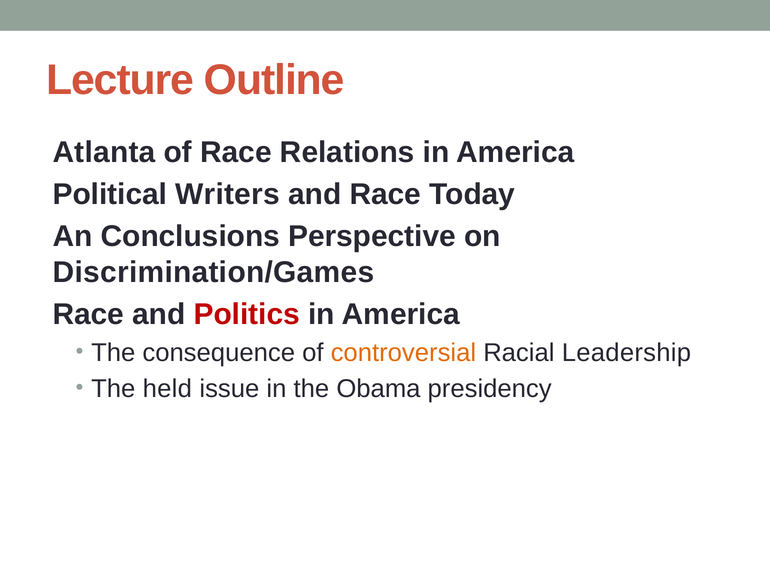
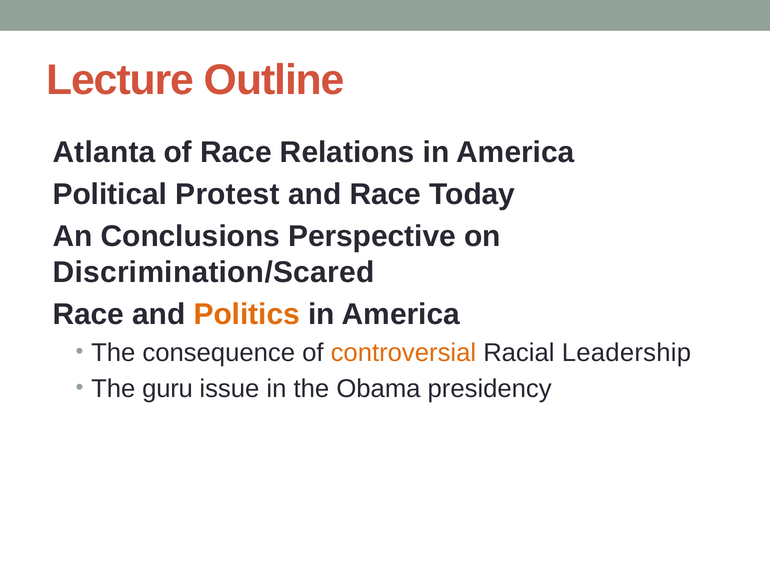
Writers: Writers -> Protest (228, 194)
Discrimination/Games: Discrimination/Games -> Discrimination/Scared (213, 272)
Politics colour: red -> orange (247, 314)
held: held -> guru (168, 388)
